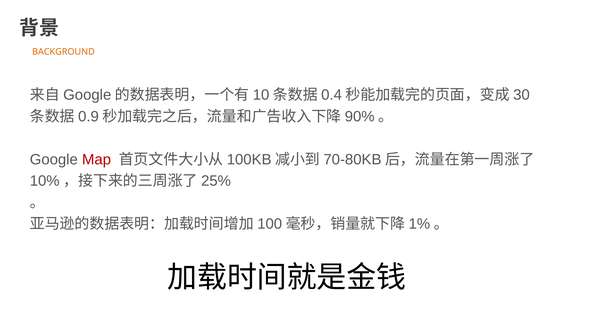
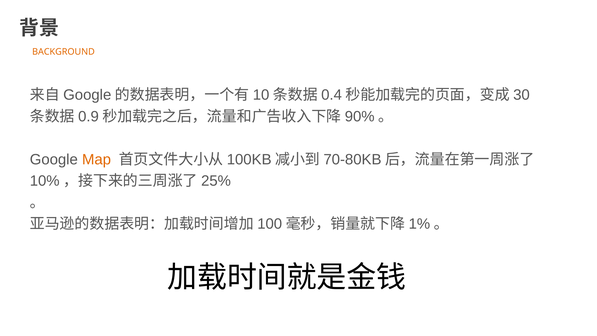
Map colour: red -> orange (97, 159)
